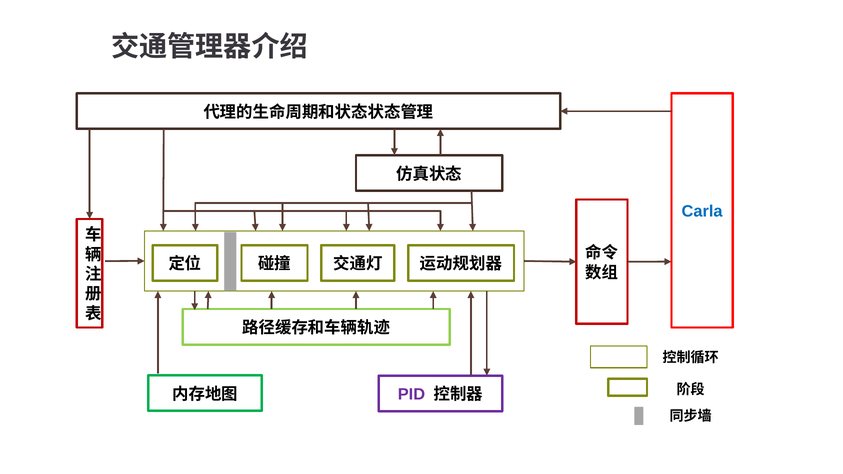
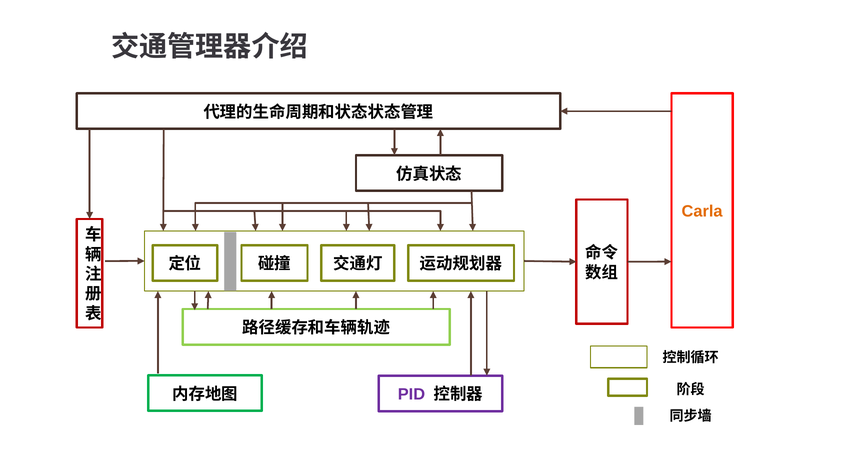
Carla colour: blue -> orange (702, 212)
